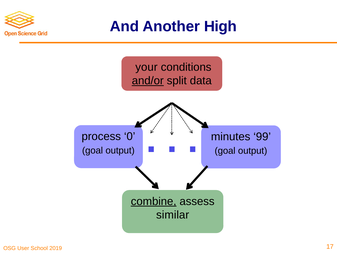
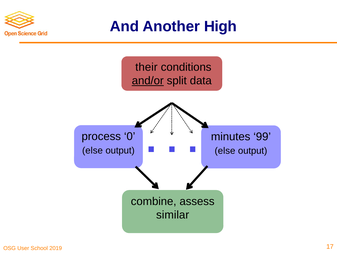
your: your -> their (146, 67)
goal: goal -> else (92, 150)
goal: goal -> else (225, 151)
combine underline: present -> none (154, 201)
